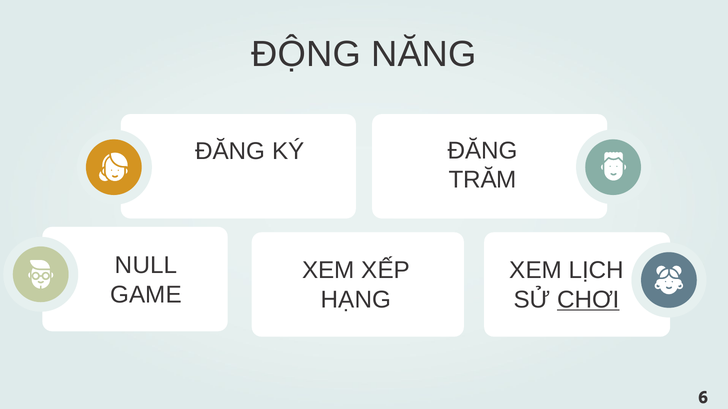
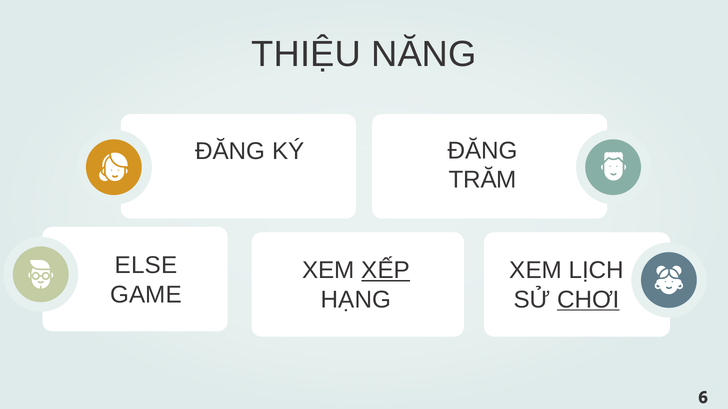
ĐỘNG: ĐỘNG -> THIỆU (306, 54)
NULL: NULL -> ELSE (146, 266)
XẾP underline: none -> present (386, 271)
